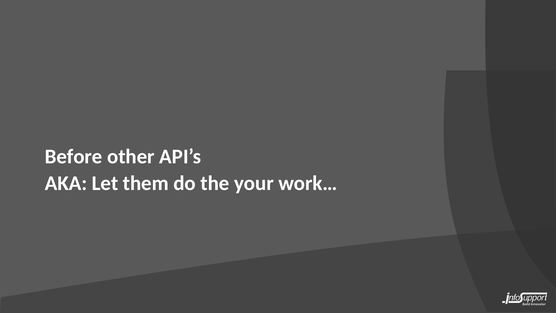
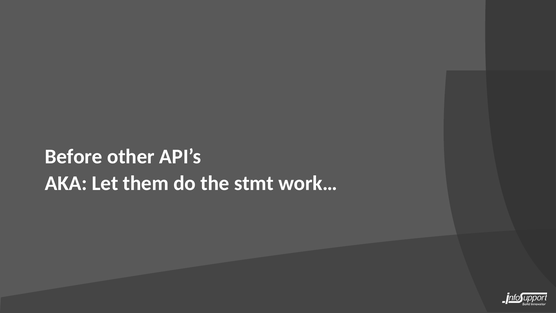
your: your -> stmt (254, 183)
